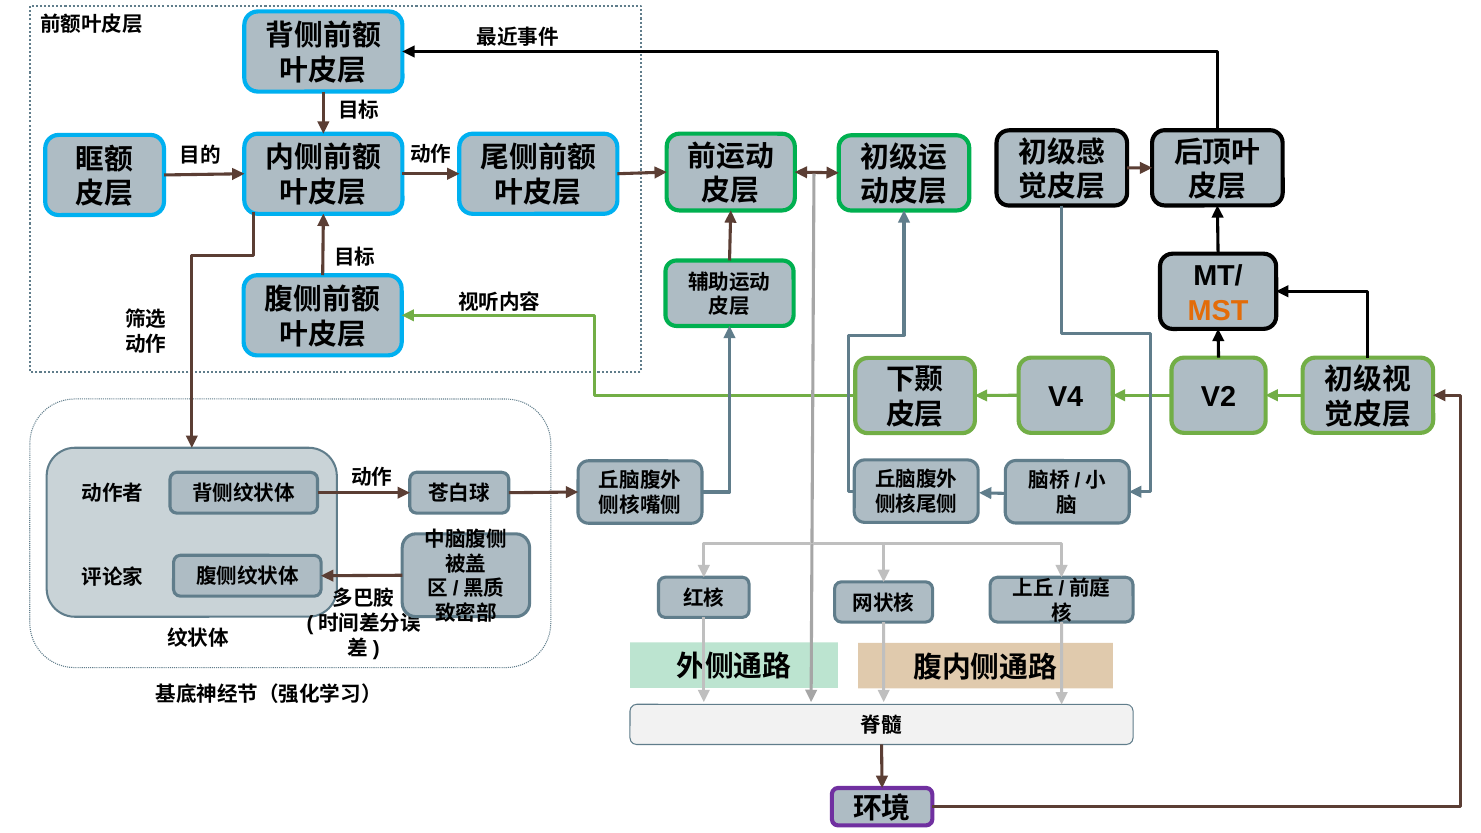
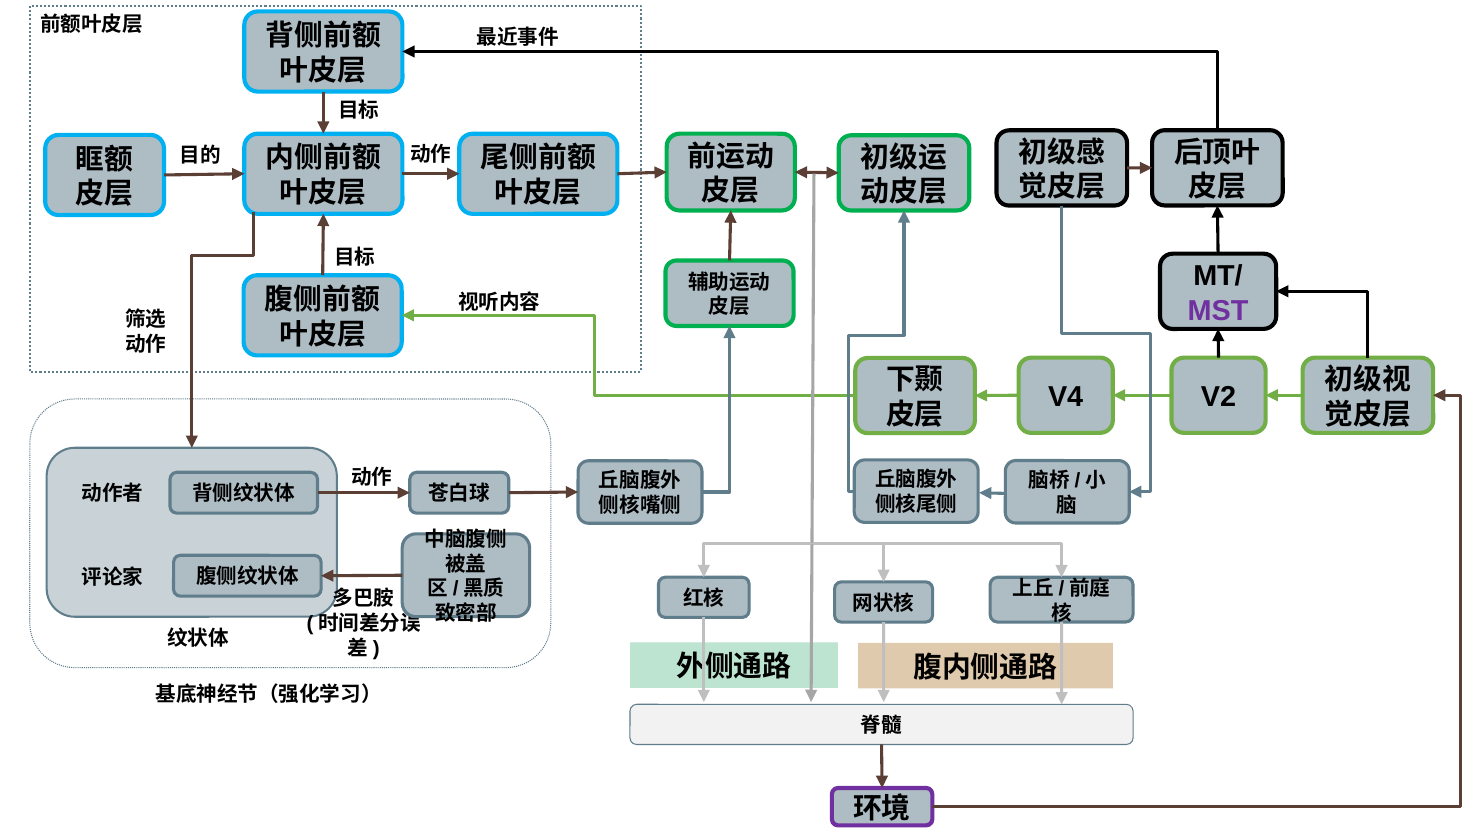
MST colour: orange -> purple (1218, 311)
